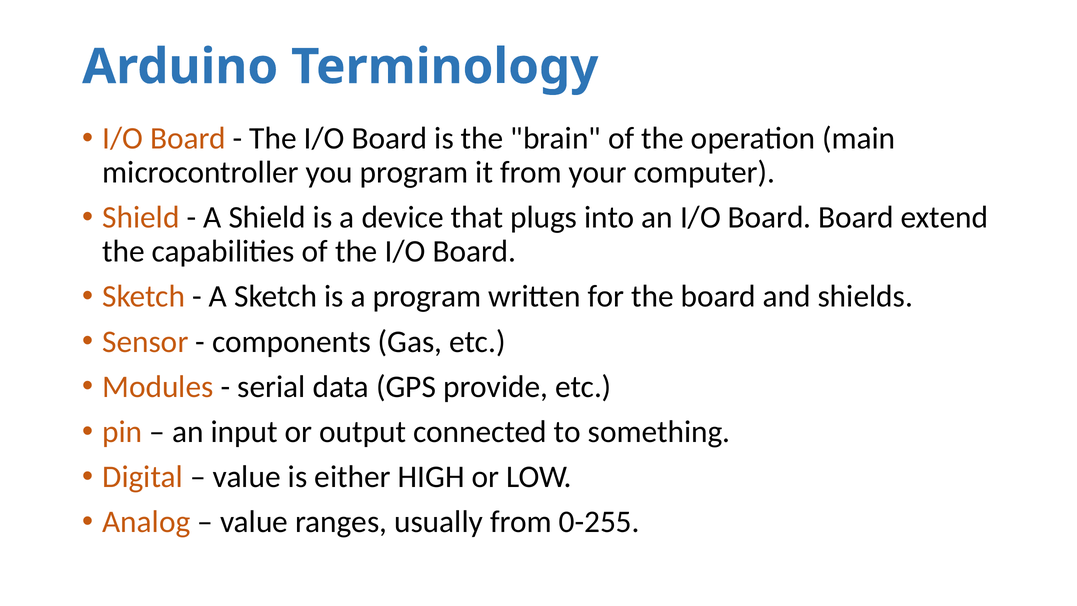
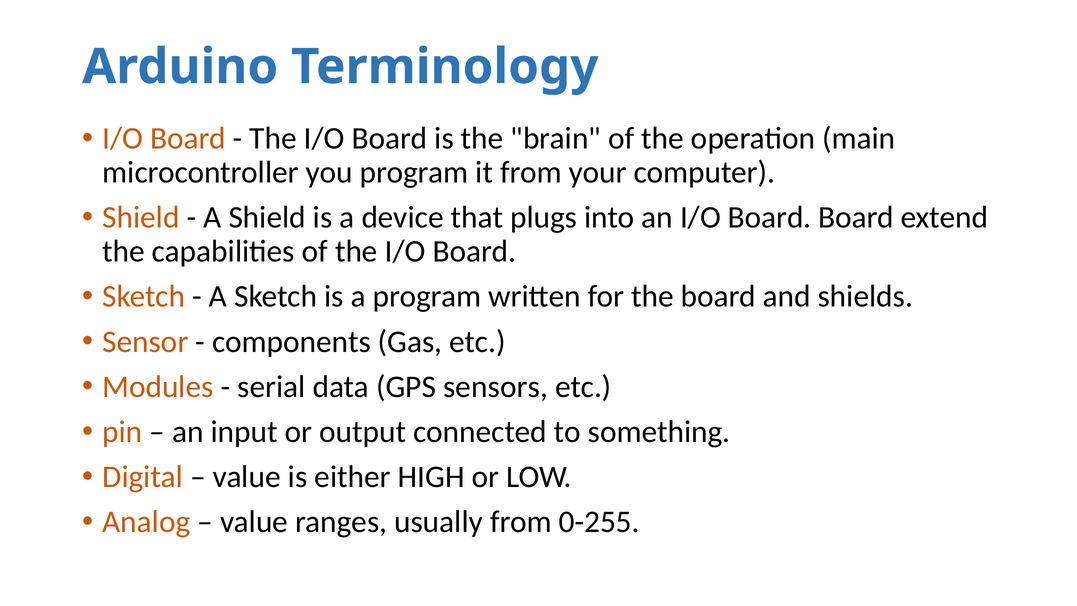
provide: provide -> sensors (496, 387)
